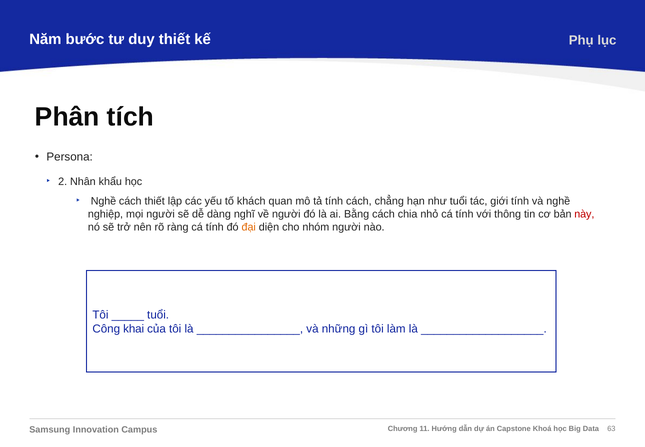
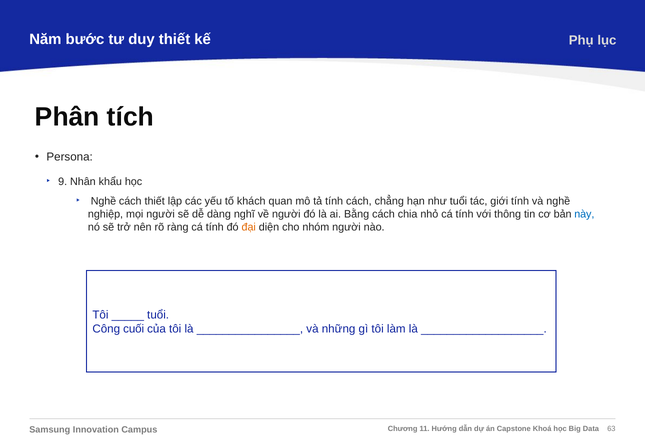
2: 2 -> 9 (63, 181)
này colour: red -> blue (584, 214)
khai: khai -> cuối (134, 329)
